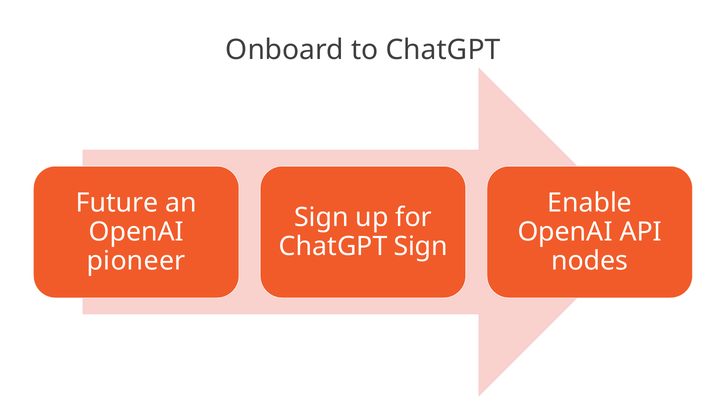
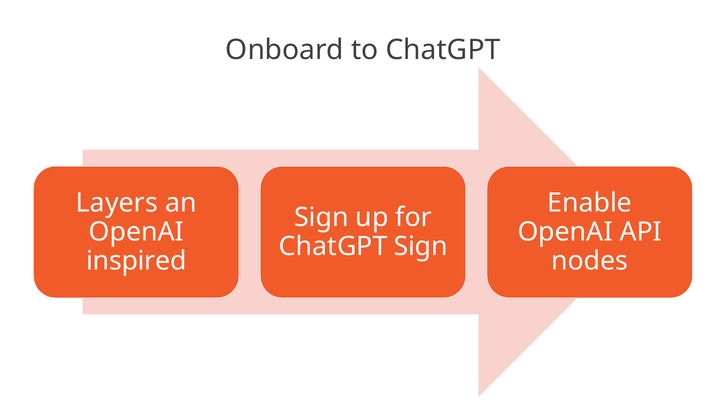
Future: Future -> Layers (117, 203)
pioneer: pioneer -> inspired (136, 261)
